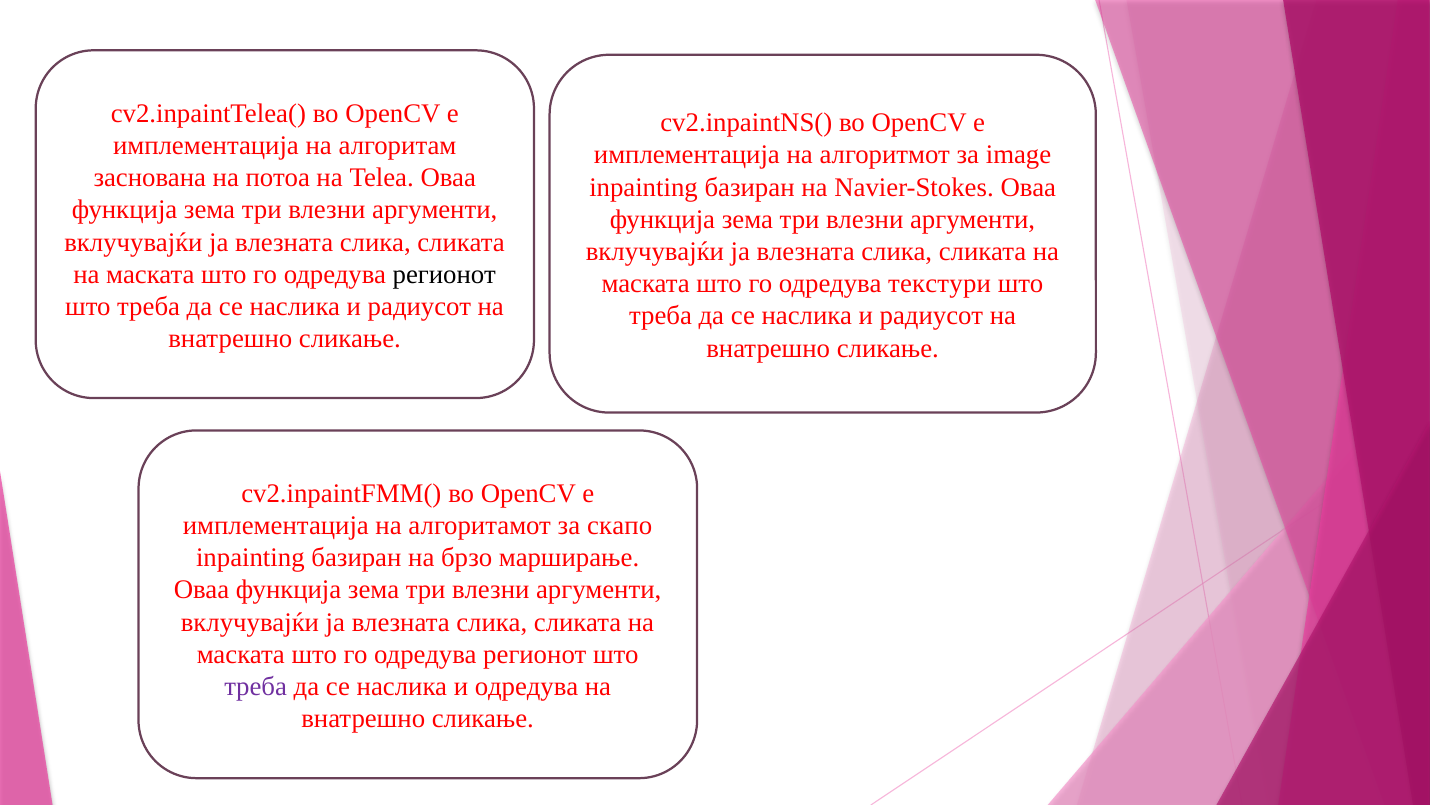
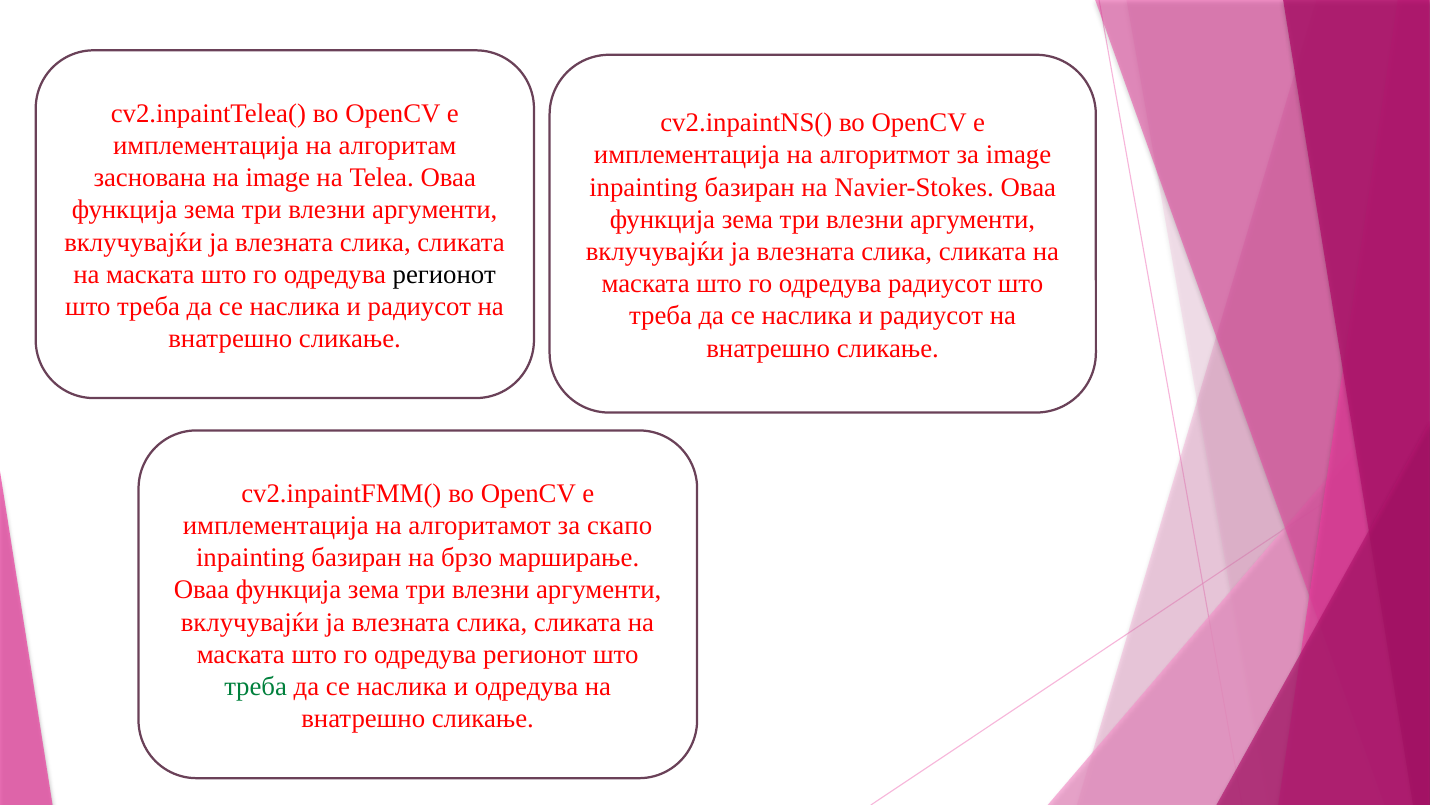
на потоа: потоа -> image (278, 178)
одредува текстури: текстури -> радиусот (940, 284)
треба colour: purple -> green (256, 686)
